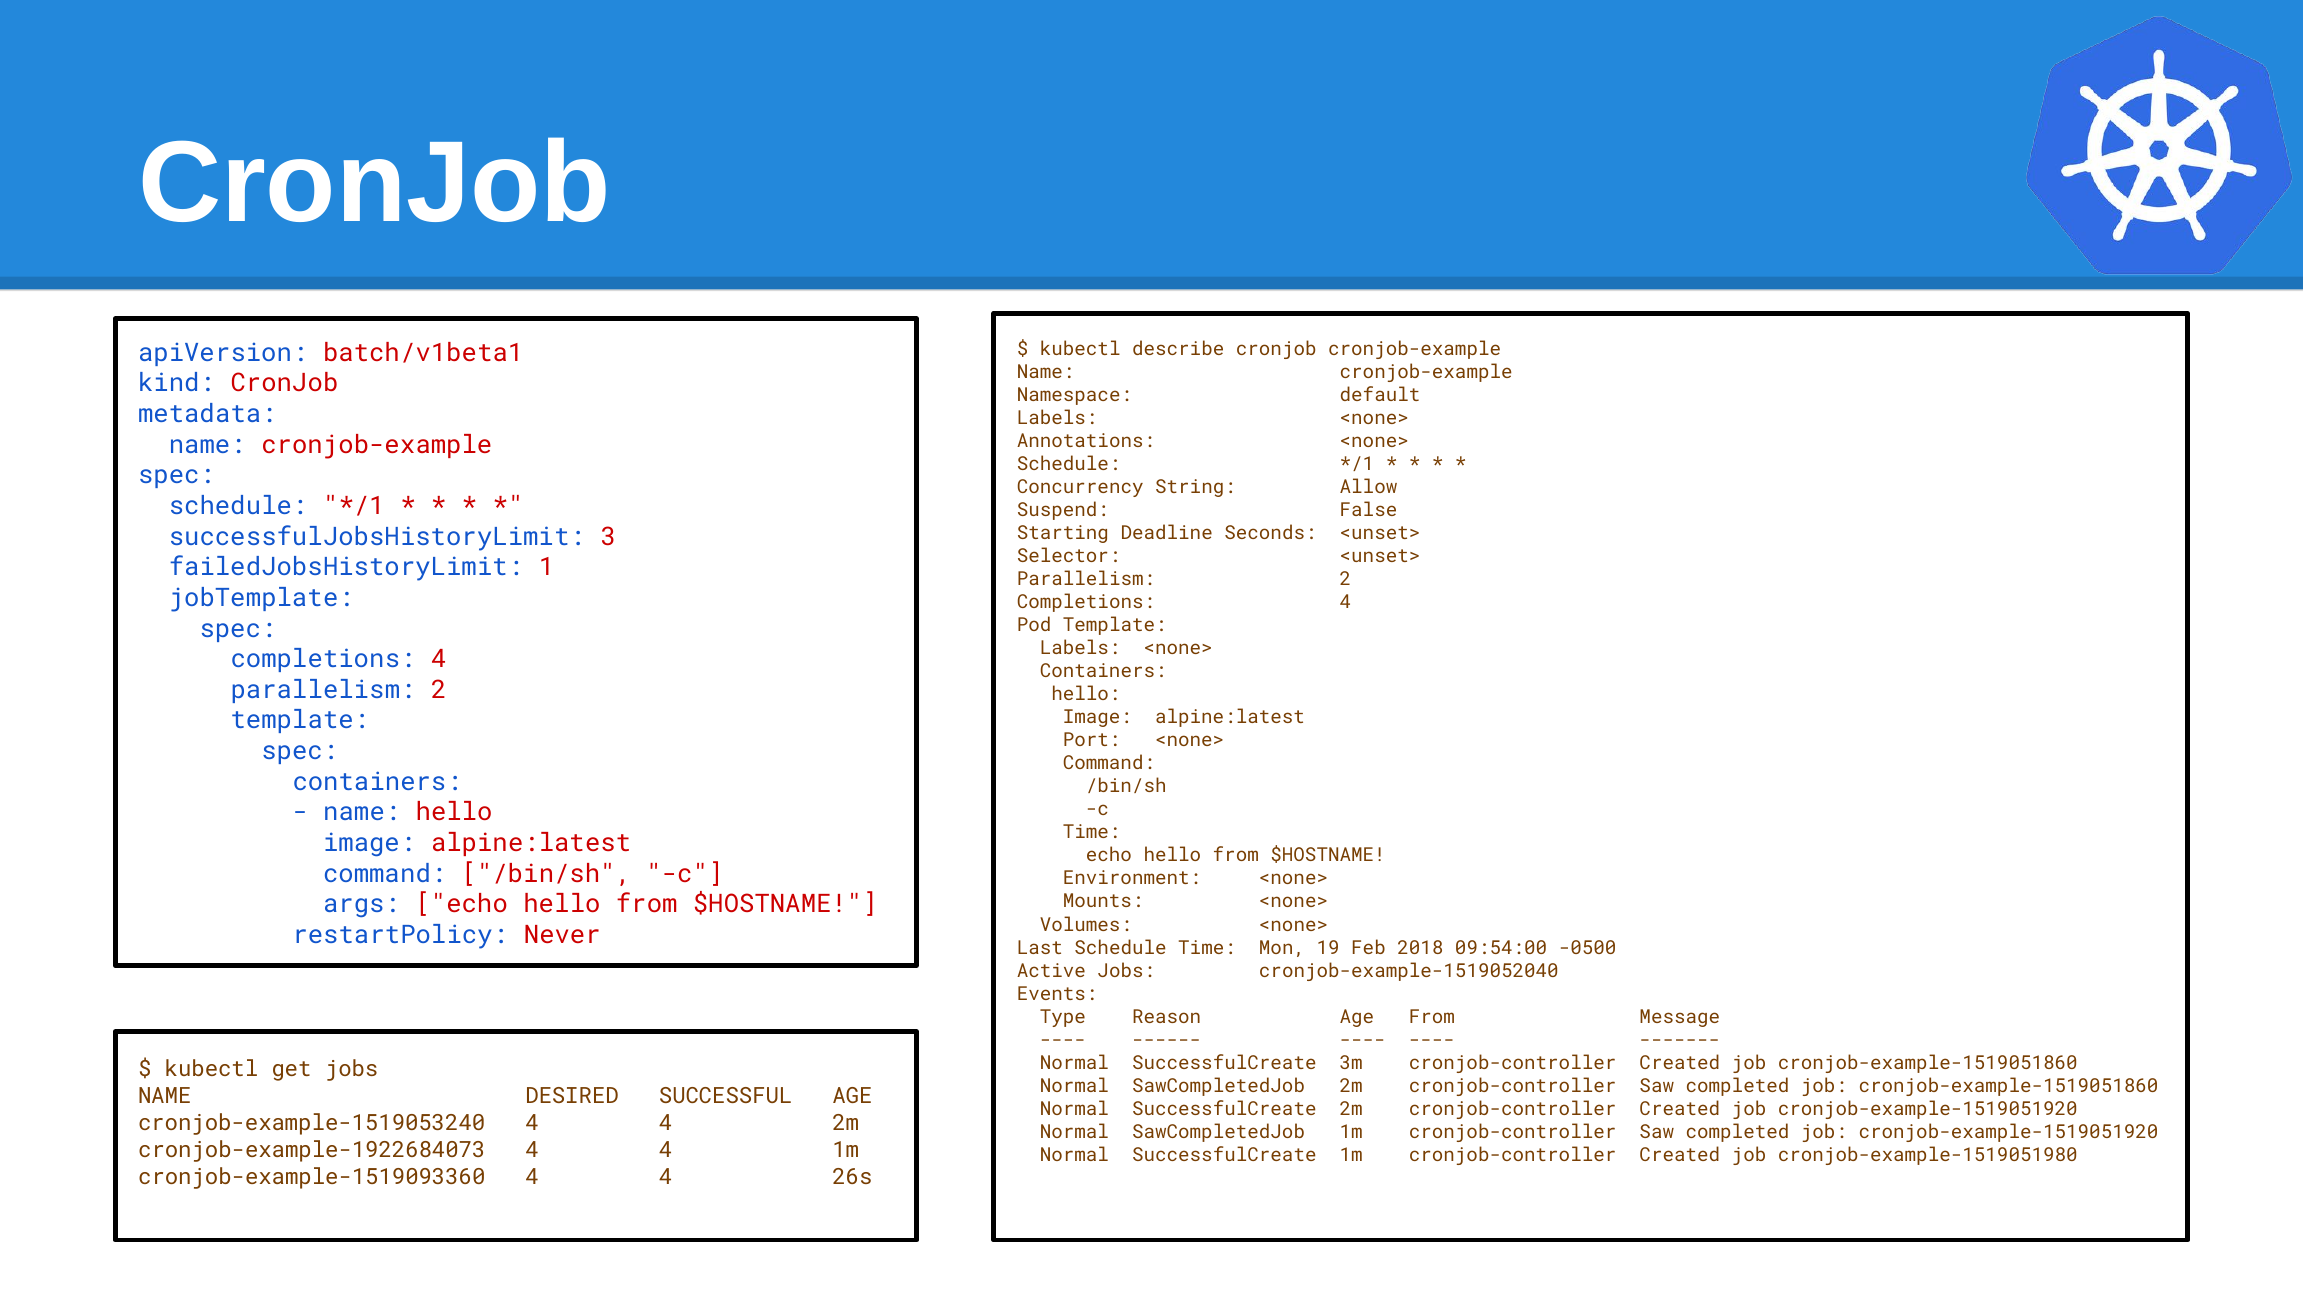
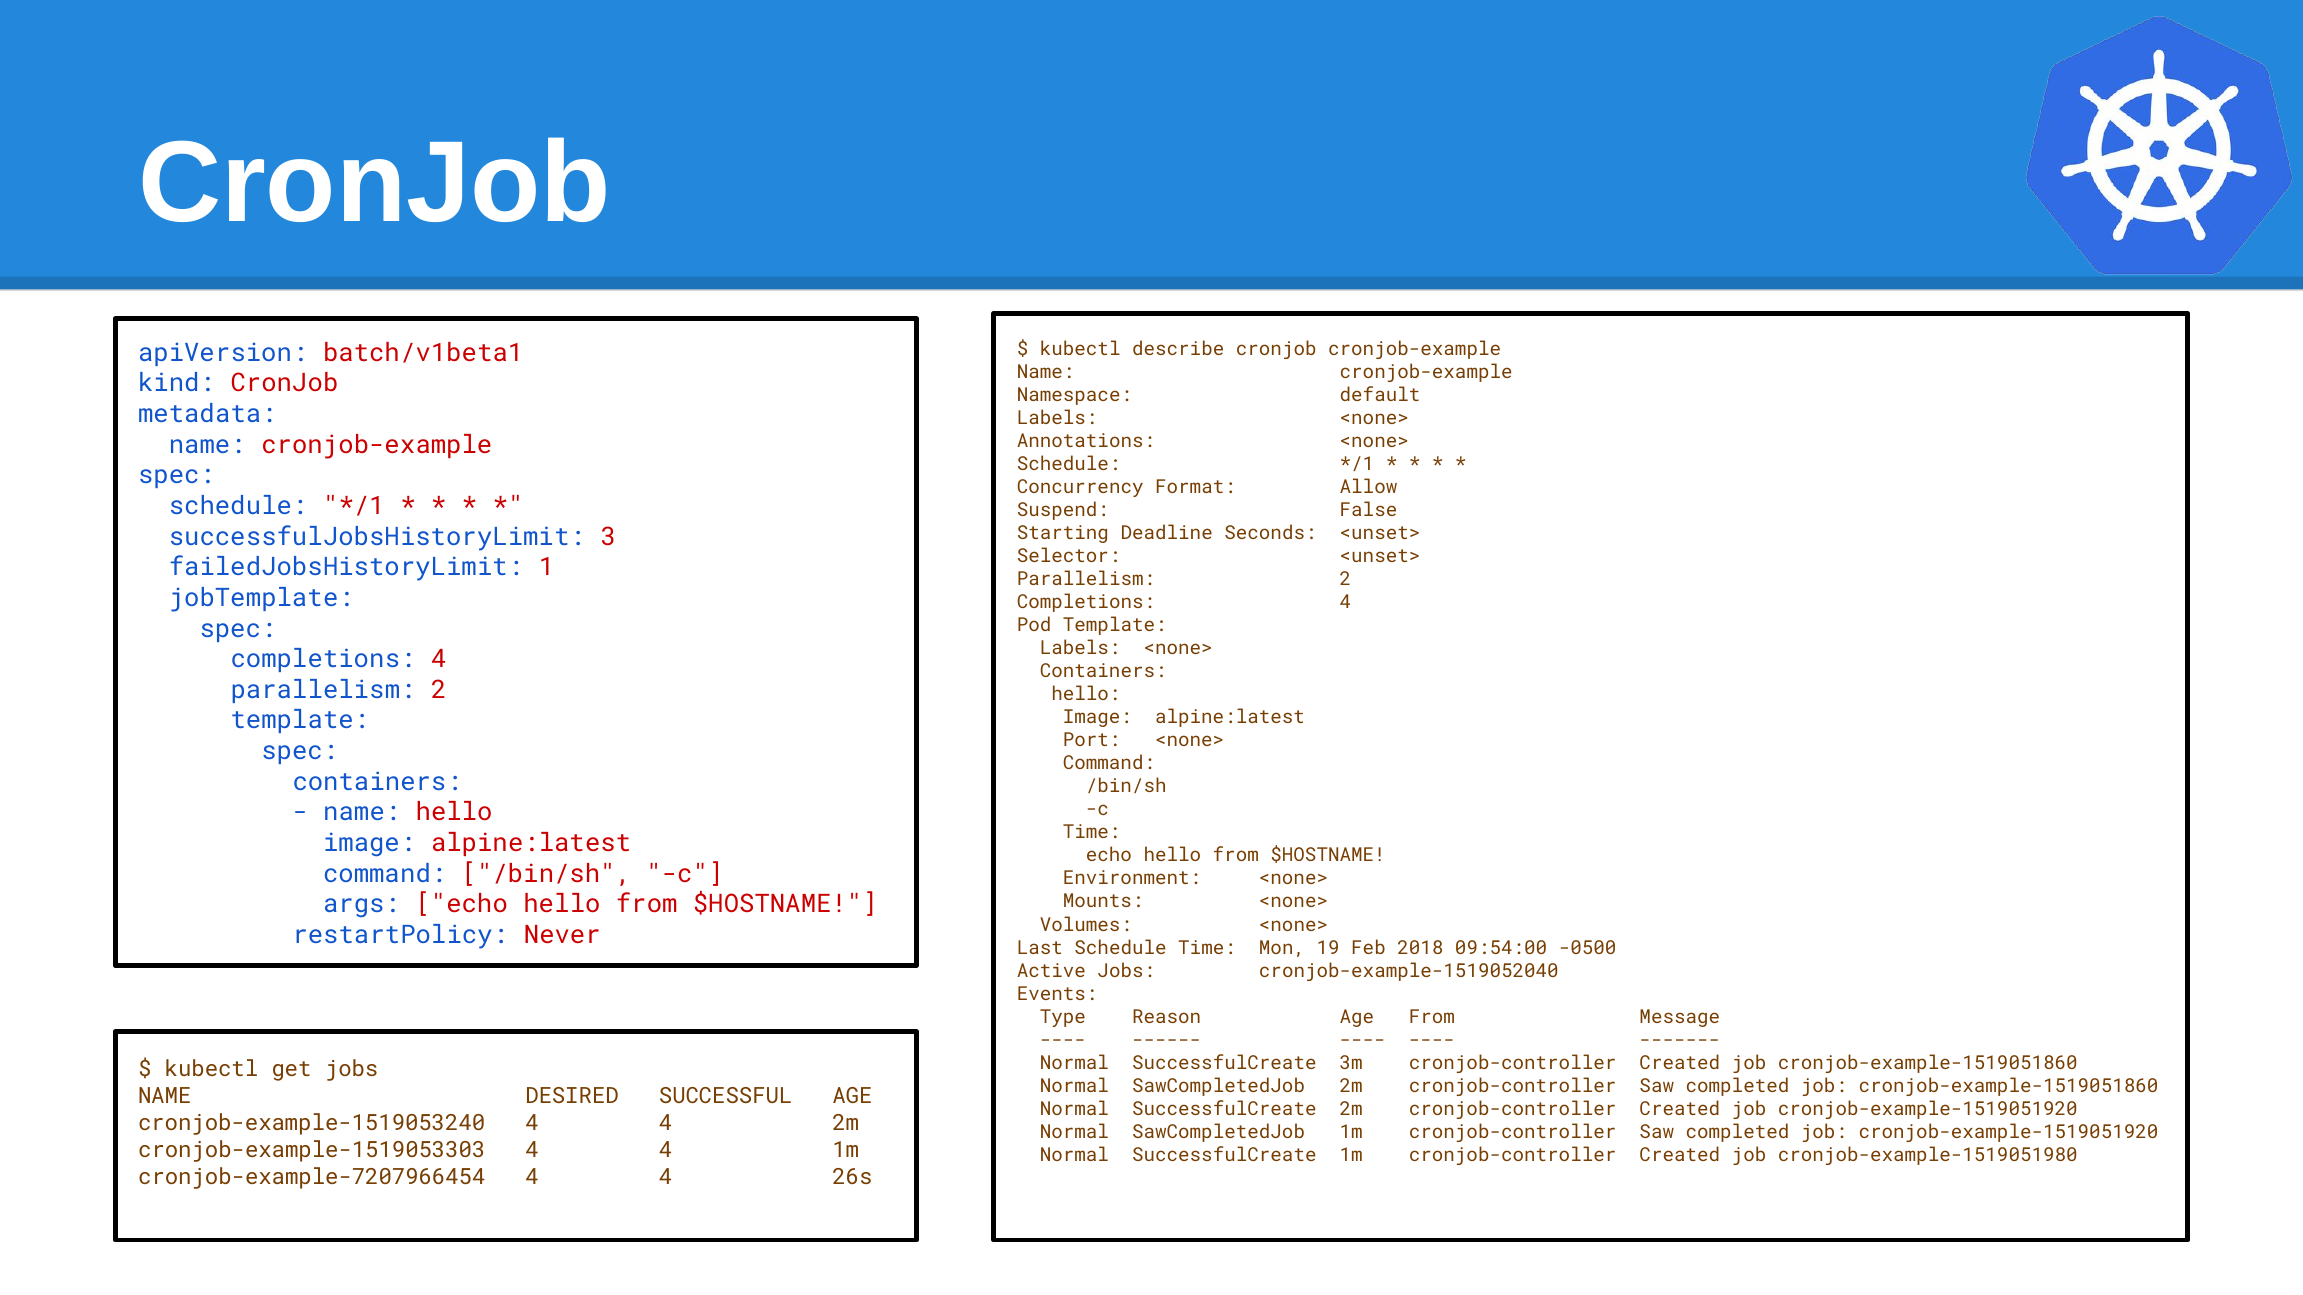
String: String -> Format (1196, 487)
cronjob-example-1922684073: cronjob-example-1922684073 -> cronjob-example-1519053303 (312, 1150)
cronjob-example-1519093360: cronjob-example-1519093360 -> cronjob-example-7207966454 (312, 1177)
